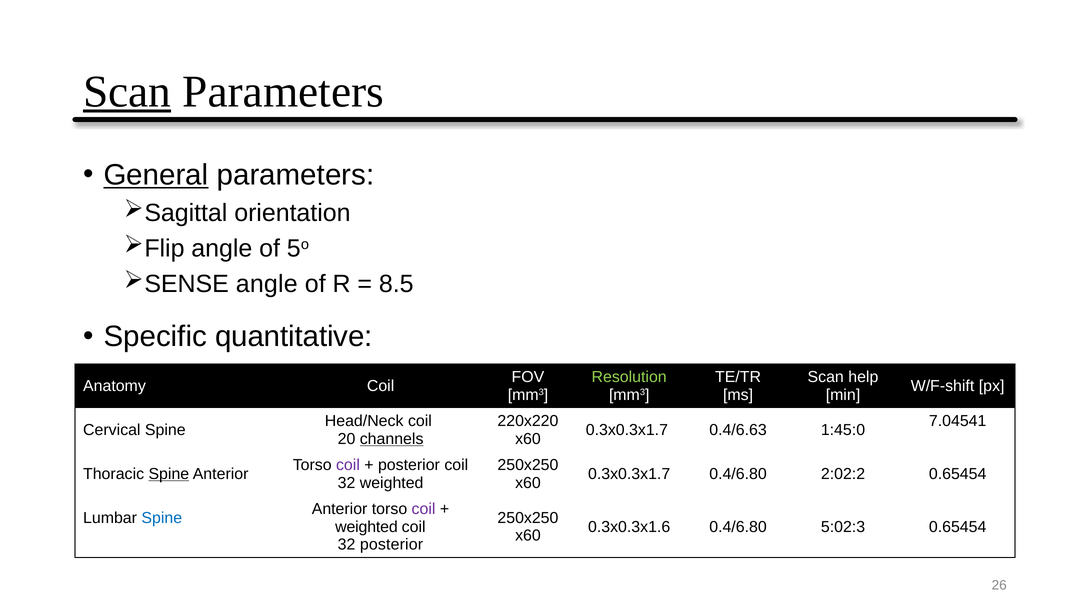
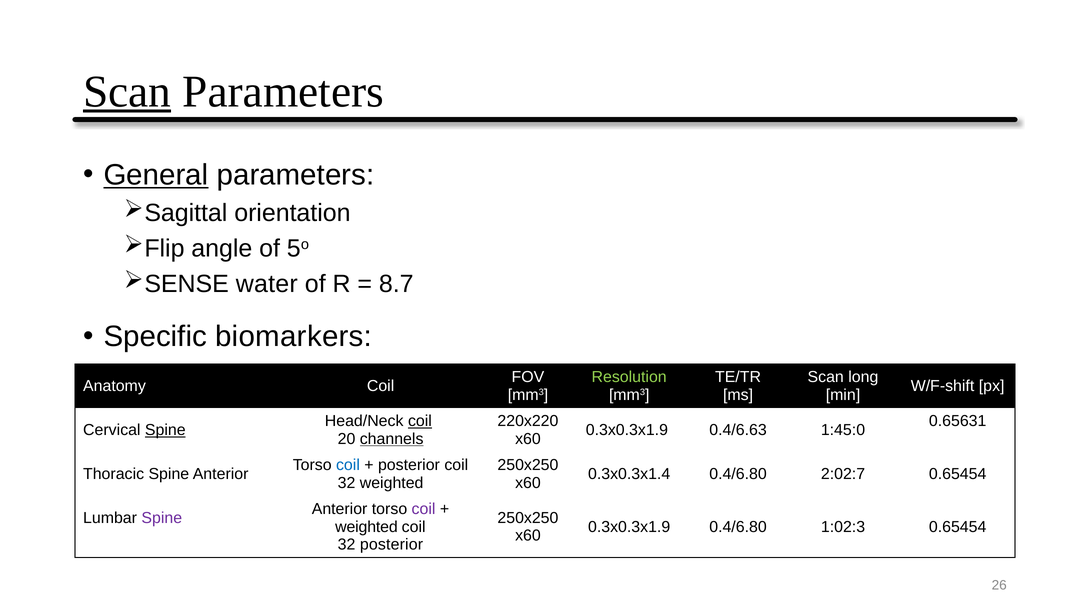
angle: angle -> water (267, 284)
8.5: 8.5 -> 8.7 (396, 284)
quantitative: quantitative -> biomarkers (294, 337)
help: help -> long (863, 377)
coil underline: none -> present (420, 421)
7.04541: 7.04541 -> 0.65631 (958, 421)
Spine underline: none -> present (165, 430)
0.3x0.3x1.7: 0.3x0.3x1.7 -> 0.3x0.3x1.9 (627, 430)
coil colour: purple -> blue (348, 465)
Spine underline: present -> none (169, 474)
0.3x0.3x1.7: 0.3x0.3x1.7 -> 0.3x0.3x1.4 (629, 474)
2:02:2: 2:02:2 -> 2:02:7 (843, 474)
Spine colour: blue -> purple (162, 518)
0.3x0.3x1.6: 0.3x0.3x1.6 -> 0.3x0.3x1.9 (629, 527)
5:02:3: 5:02:3 -> 1:02:3 (843, 527)
